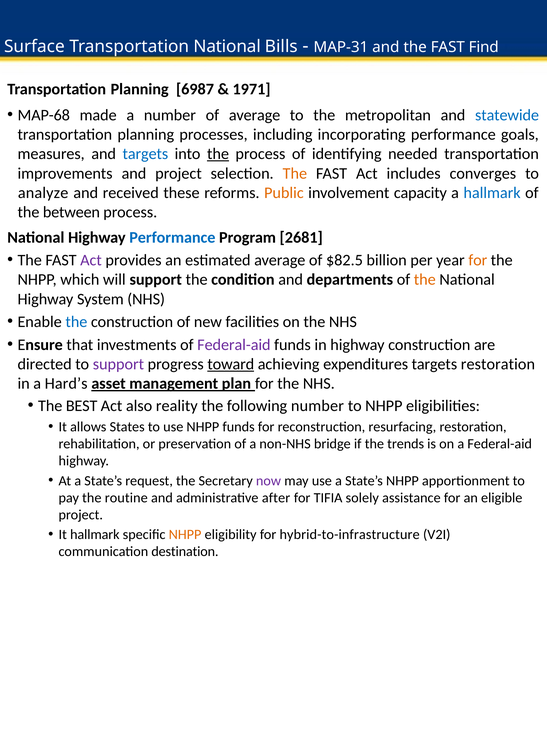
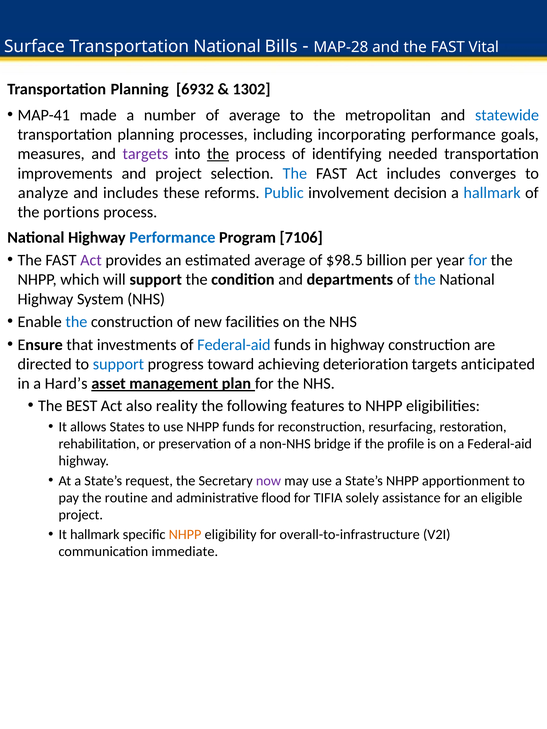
MAP-31: MAP-31 -> MAP-28 (341, 47)
Find: Find -> Vital (484, 47)
6987: 6987 -> 6932 (195, 89)
1971: 1971 -> 1302 (252, 89)
MAP-68: MAP-68 -> MAP-41 (44, 115)
targets colour: blue -> purple (145, 154)
The colour: orange -> blue (295, 173)
and received: received -> includes (131, 193)
Public colour: orange -> blue (284, 193)
capacity: capacity -> decision (420, 193)
between: between -> portions (71, 212)
2681: 2681 -> 7106 (301, 237)
$82.5: $82.5 -> $98.5 (344, 260)
for colour: orange -> blue (478, 260)
the colour: orange -> blue (425, 280)
Federal-aid colour: purple -> blue (234, 345)
support colour: purple -> blue (118, 364)
toward underline: present -> none (231, 364)
expenditures: expenditures -> deterioration (366, 364)
targets restoration: restoration -> anticipated (498, 364)
following number: number -> features (318, 406)
trends: trends -> profile (406, 444)
after: after -> flood (276, 498)
hybrid-to-infrastructure: hybrid-to-infrastructure -> overall-to-infrastructure (350, 535)
destination: destination -> immediate (185, 552)
